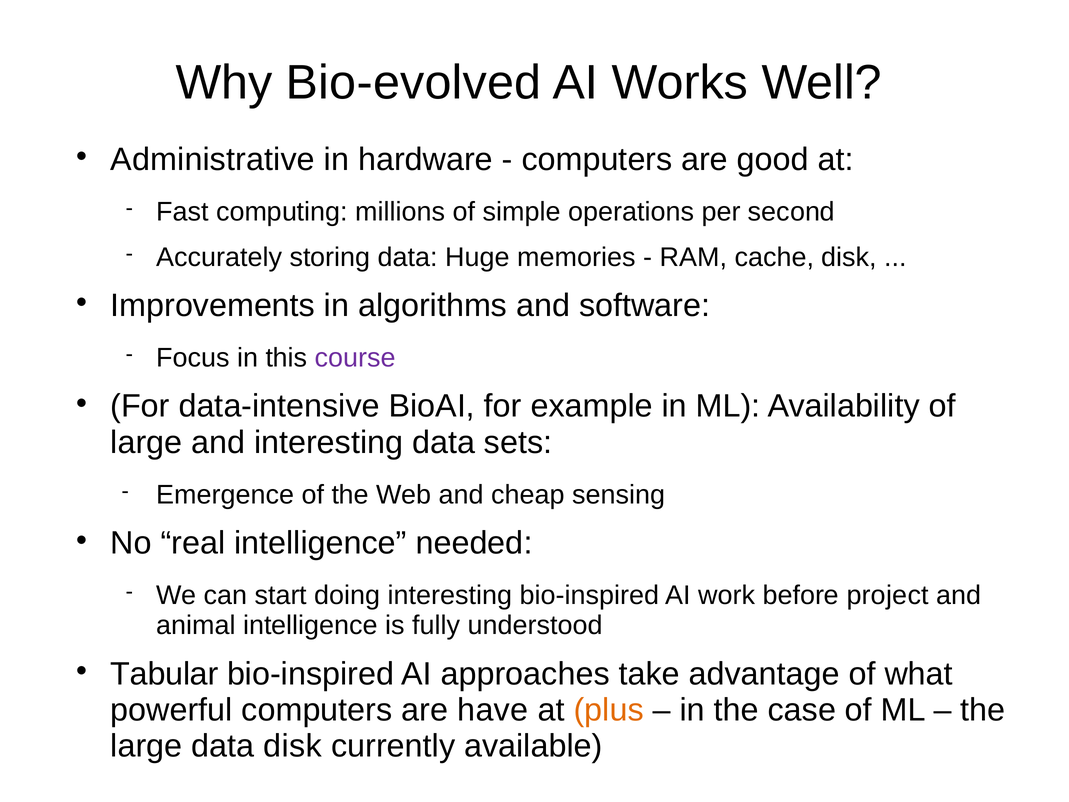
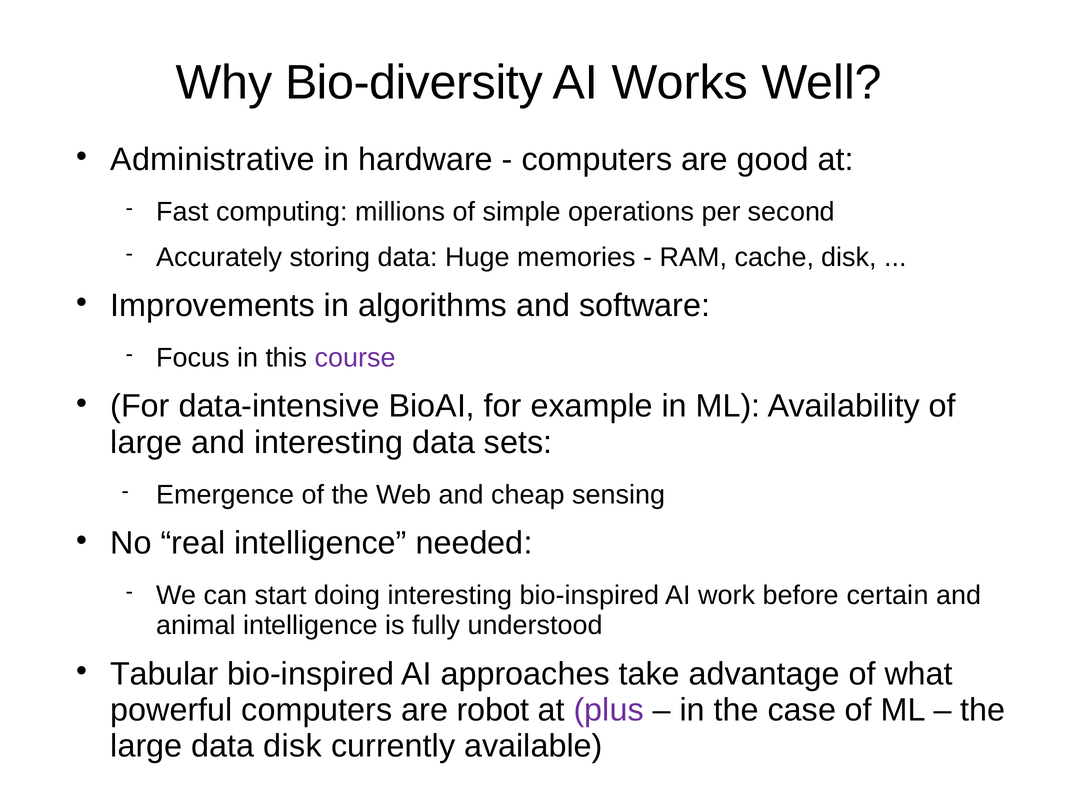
Bio-evolved: Bio-evolved -> Bio-diversity (414, 83)
project: project -> certain (888, 595)
have: have -> robot (493, 710)
plus colour: orange -> purple (609, 710)
